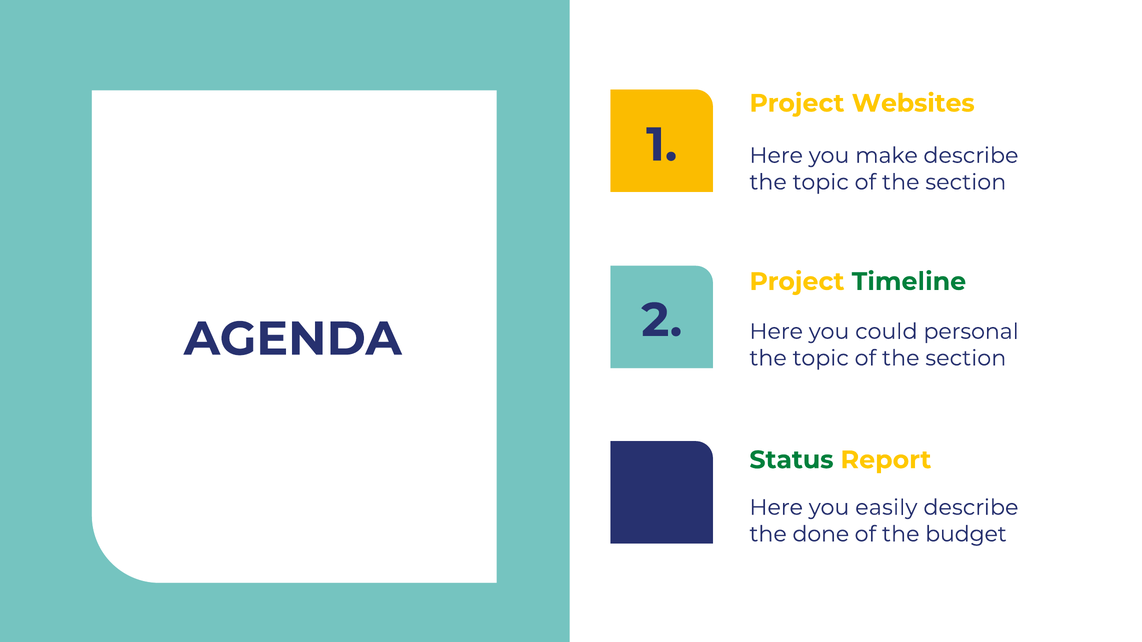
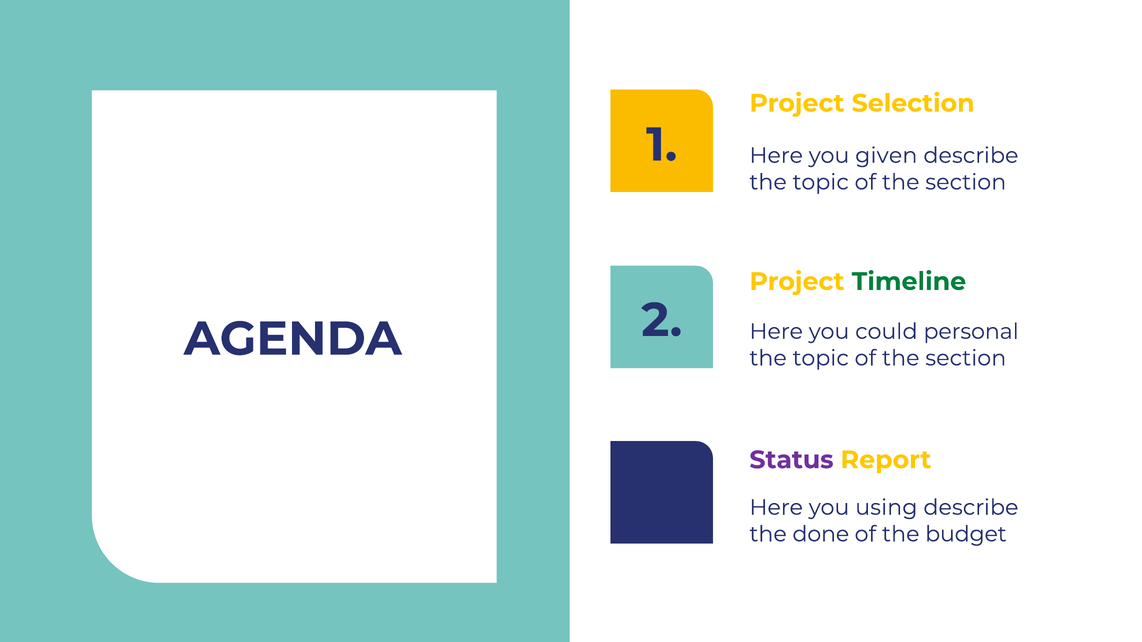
Websites: Websites -> Selection (913, 103)
make: make -> given (886, 156)
Status colour: green -> purple (791, 460)
easily: easily -> using (886, 508)
